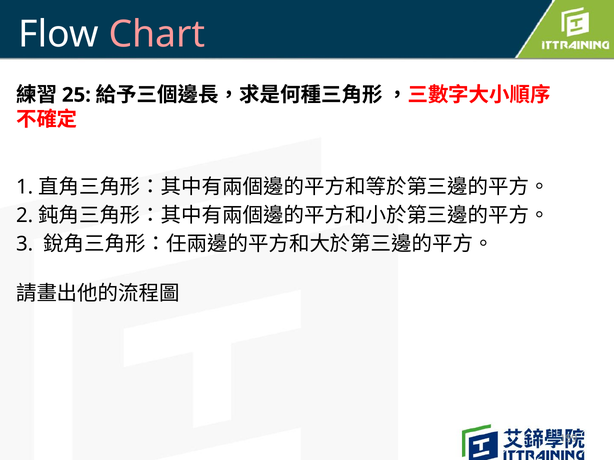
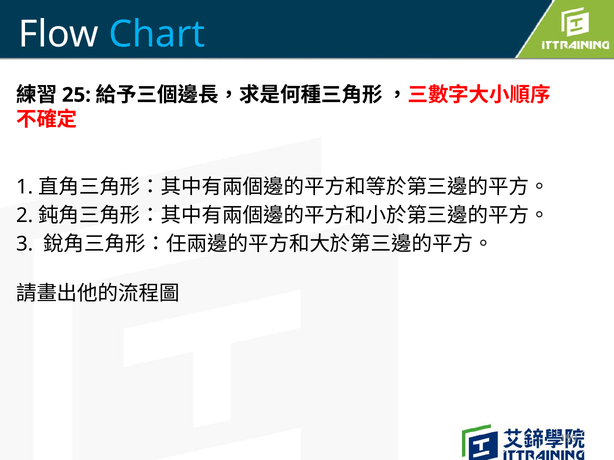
Chart colour: pink -> light blue (157, 34)
